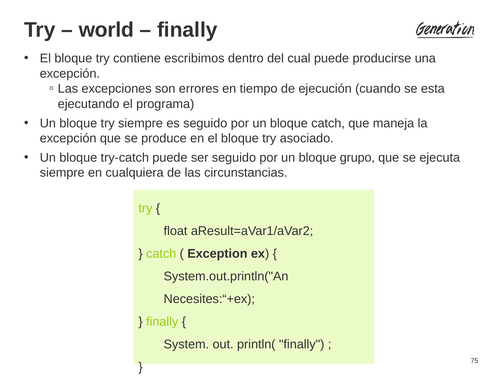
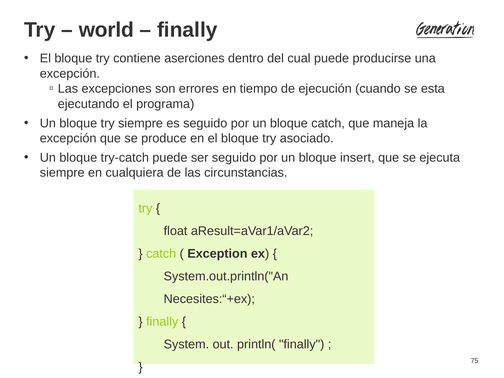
escribimos: escribimos -> aserciones (194, 59)
grupo: grupo -> insert (357, 158)
